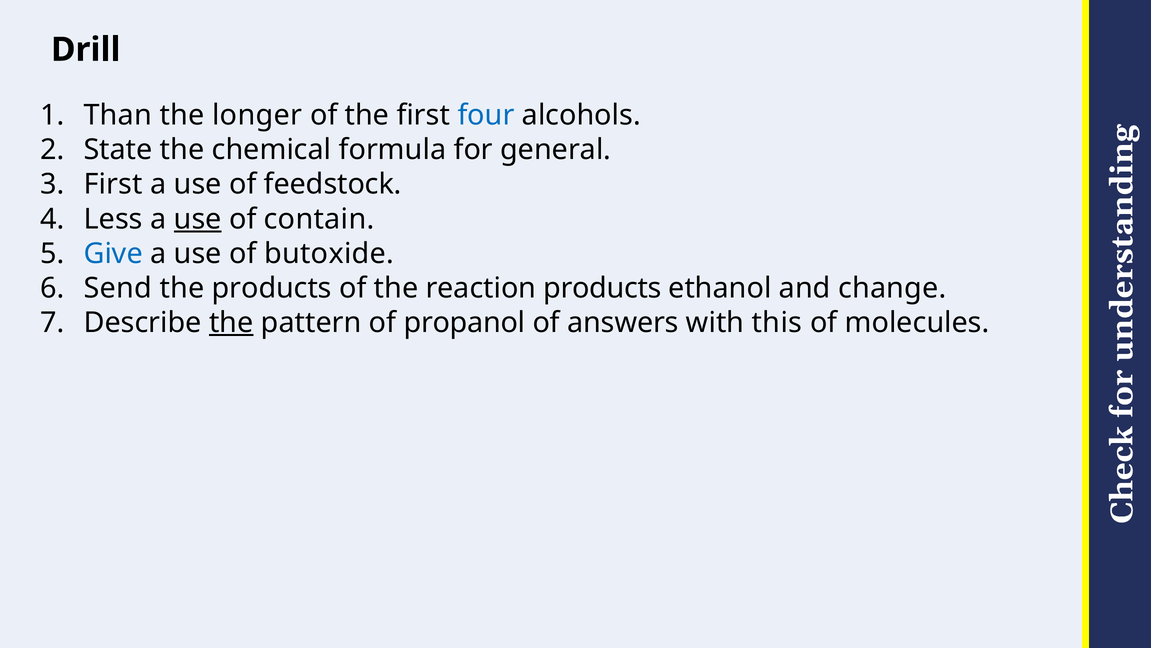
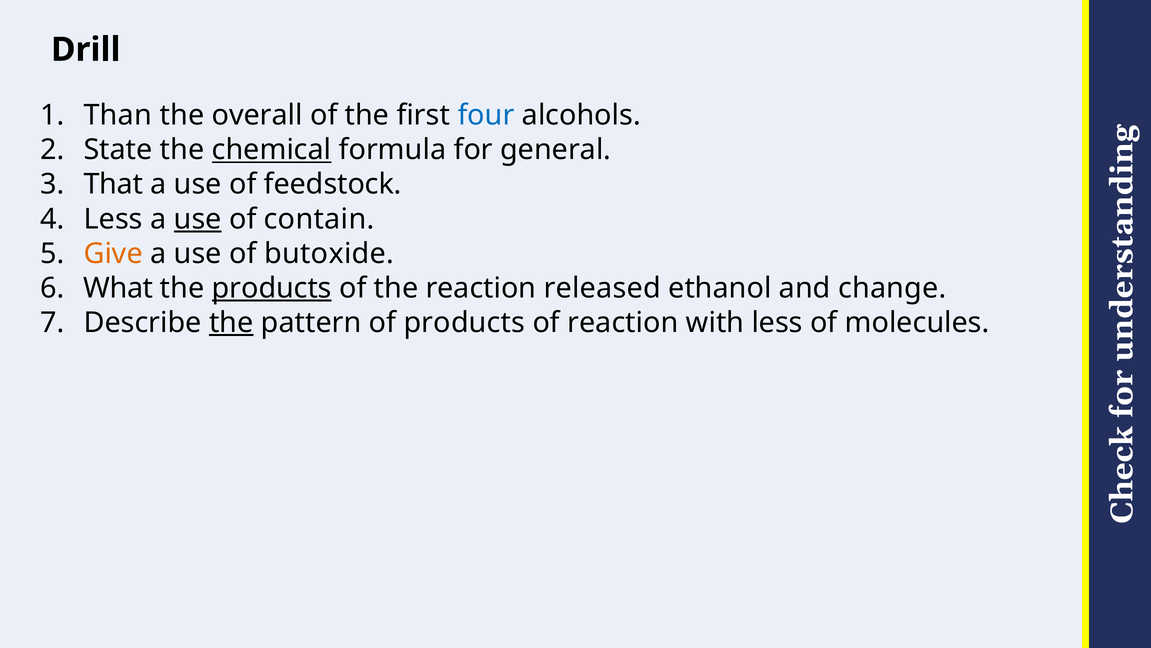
longer: longer -> overall (257, 115)
chemical underline: none -> present (272, 150)
First: First -> That (113, 184)
Give colour: blue -> orange (113, 253)
Send: Send -> What (118, 288)
products underline: none -> present (272, 288)
reaction products: products -> released (602, 288)
of propanol: propanol -> products (464, 322)
of answers: answers -> reaction (623, 322)
with this: this -> less (777, 322)
